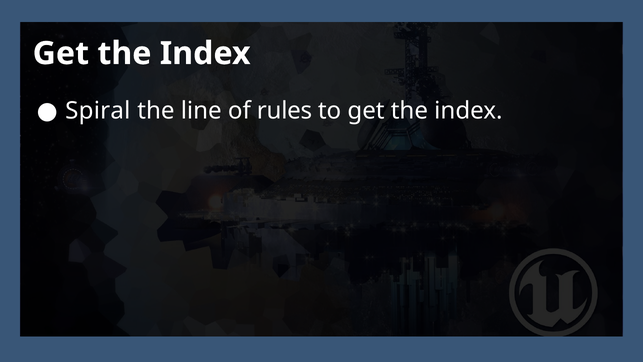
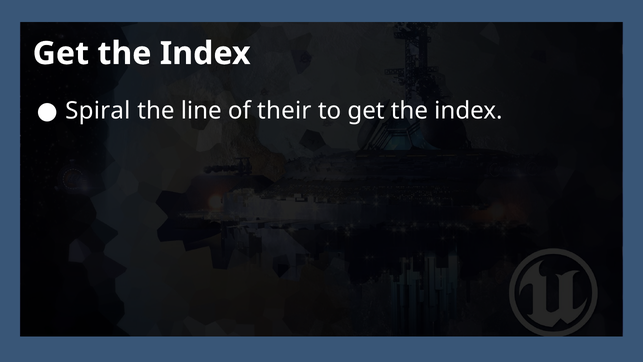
rules: rules -> their (284, 111)
